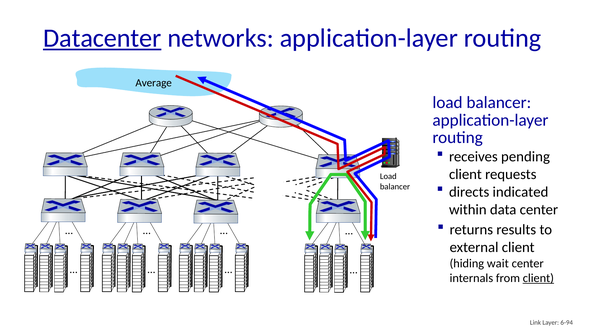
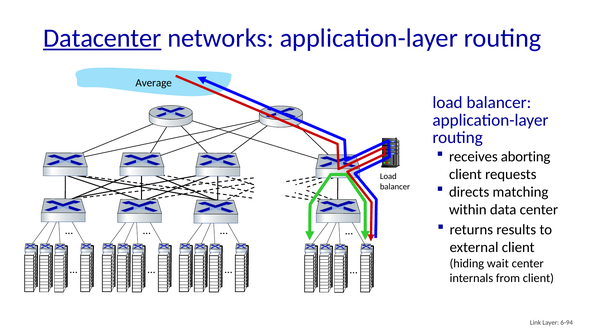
pending: pending -> aborting (526, 157)
indicated: indicated -> matching (520, 192)
client underline: present -> none (538, 278)
